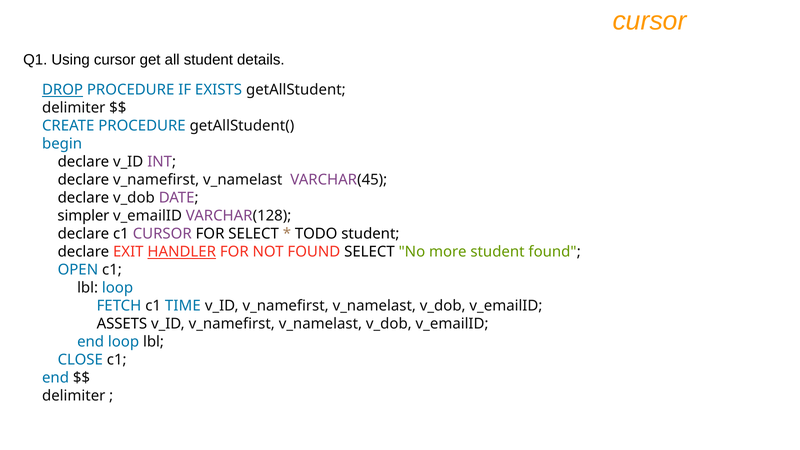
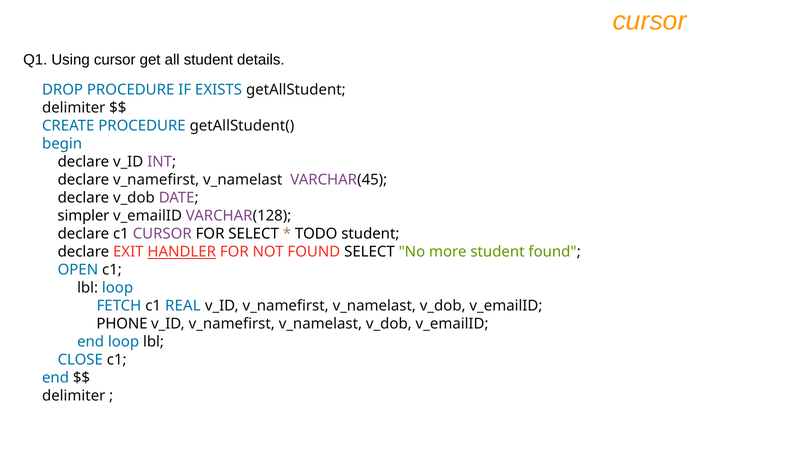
DROP underline: present -> none (63, 90)
TIME: TIME -> REAL (183, 306)
ASSETS: ASSETS -> PHONE (122, 324)
